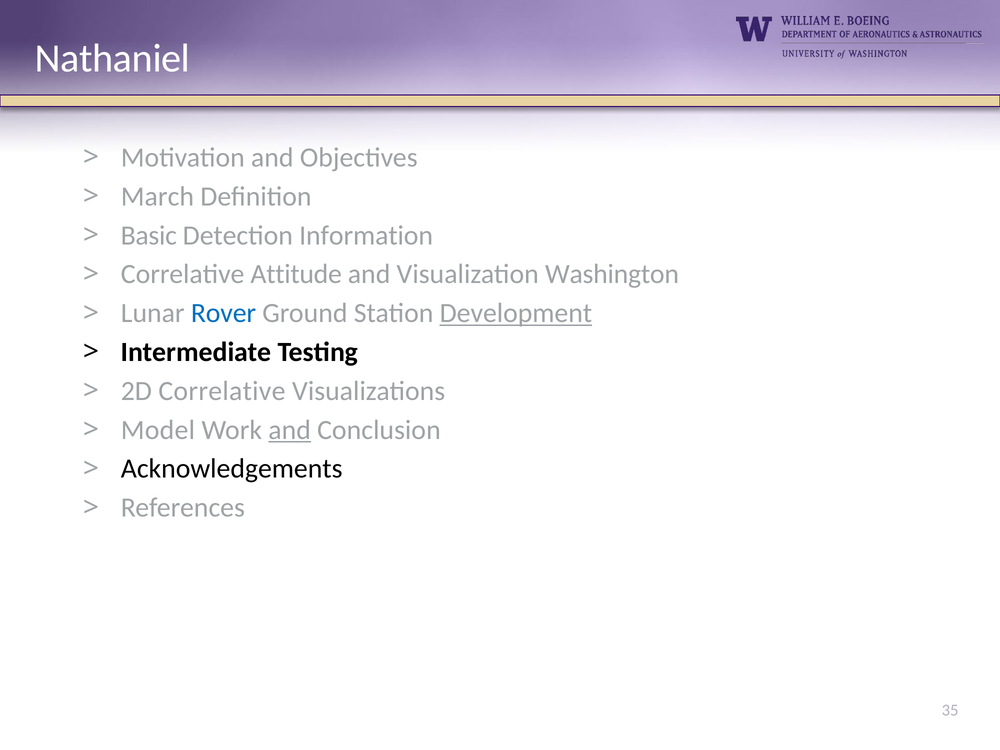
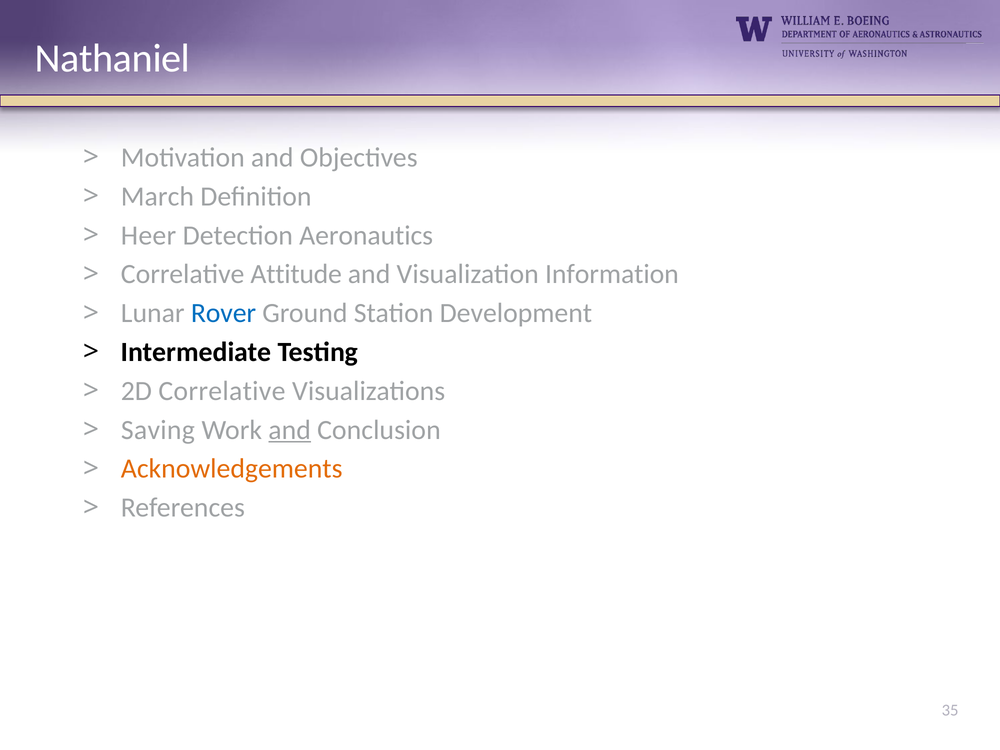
Basic: Basic -> Heer (149, 235)
Information: Information -> Aeronautics (366, 235)
Washington: Washington -> Information (612, 274)
Development underline: present -> none (516, 313)
Model: Model -> Saving (158, 430)
Acknowledgements colour: black -> orange (232, 469)
